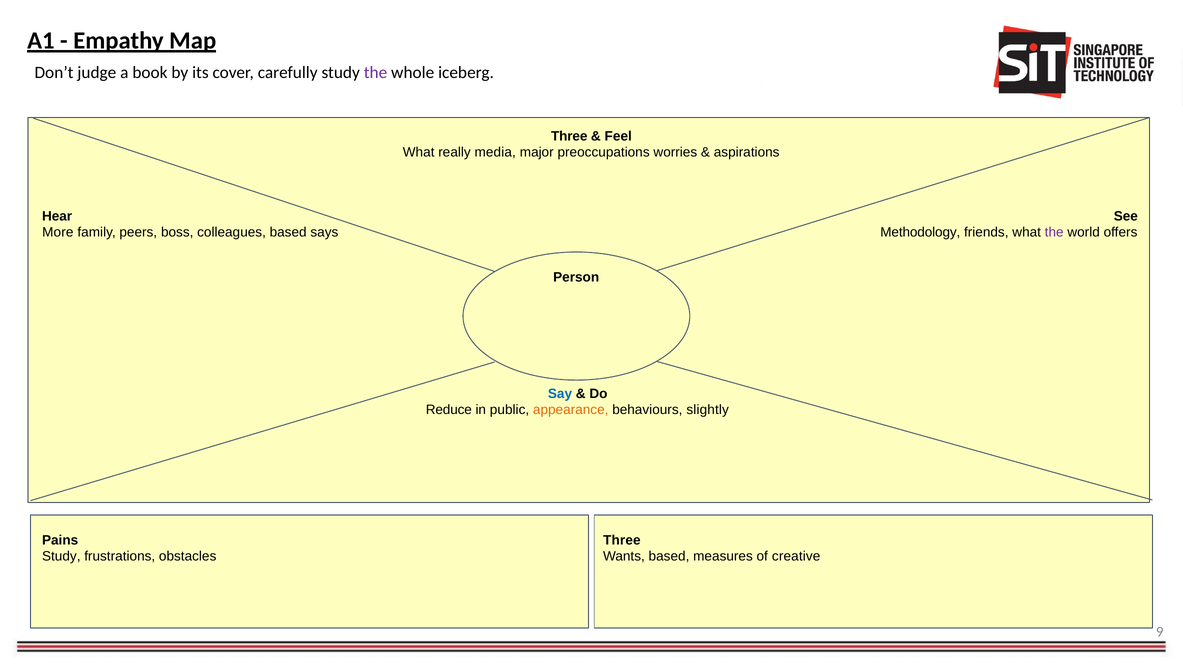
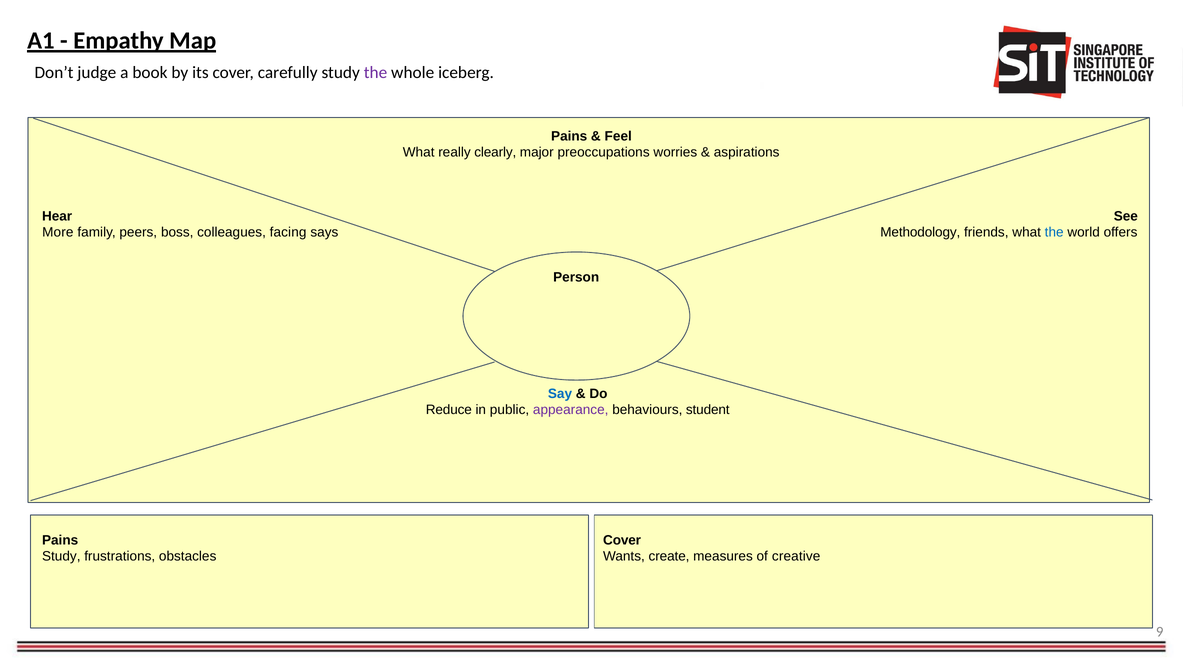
Three: Three -> Pains (569, 136)
media: media -> clearly (495, 152)
colleagues based: based -> facing (288, 232)
the colour: purple -> blue (1054, 232)
appearance colour: orange -> purple (571, 410)
slightly: slightly -> student (708, 410)
Three: Three -> Cover (622, 540)
Wants based: based -> create (669, 556)
